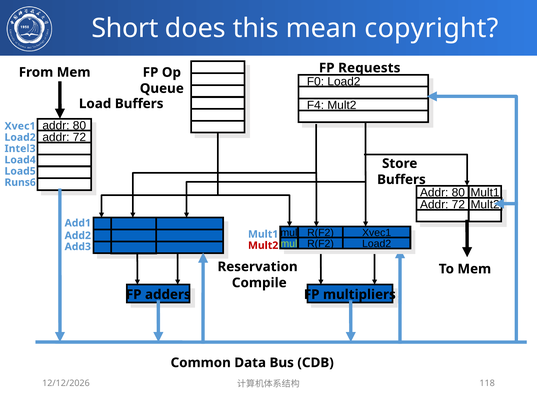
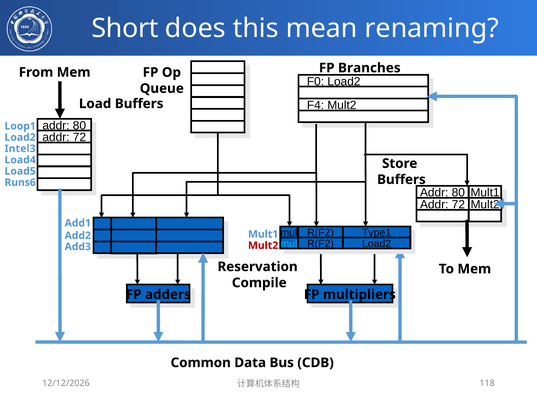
copyright: copyright -> renaming (432, 28)
Requests: Requests -> Branches (369, 68)
Xvec1: Xvec1 -> Loop1 (20, 126)
R(F2 Xvec1: Xvec1 -> Type1 (377, 233)
mul colour: light green -> light blue (289, 244)
